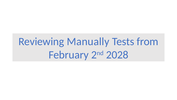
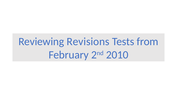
Manually: Manually -> Revisions (88, 41)
2028: 2028 -> 2010 (117, 55)
